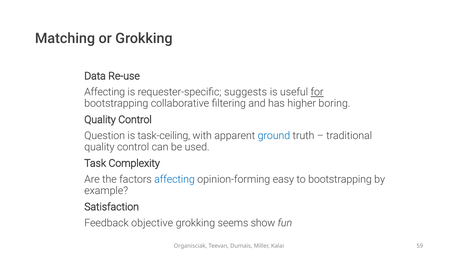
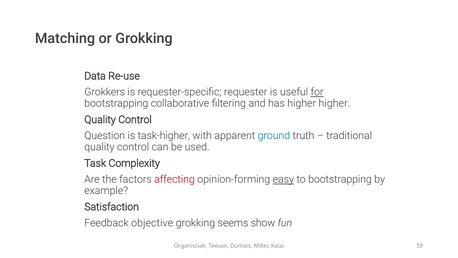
Affecting: Affecting -> Grokkers (105, 92)
suggests: suggests -> requester (246, 92)
higher boring: boring -> higher (334, 103)
task-ceiling: task-ceiling -> task-higher (164, 136)
affecting colour: blue -> red (175, 179)
easy underline: none -> present (283, 179)
